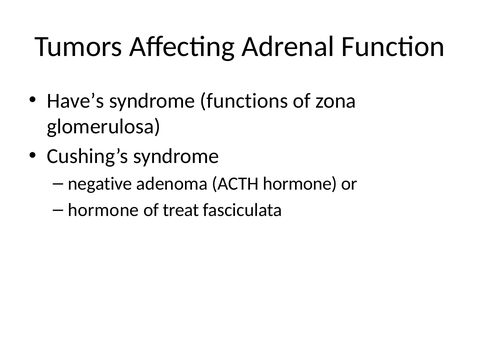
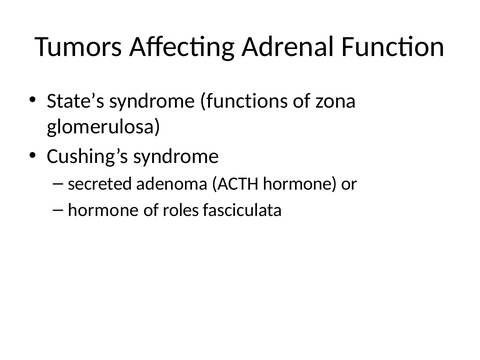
Have’s: Have’s -> State’s (76, 101)
negative: negative -> secreted (100, 184)
treat: treat -> roles (181, 210)
